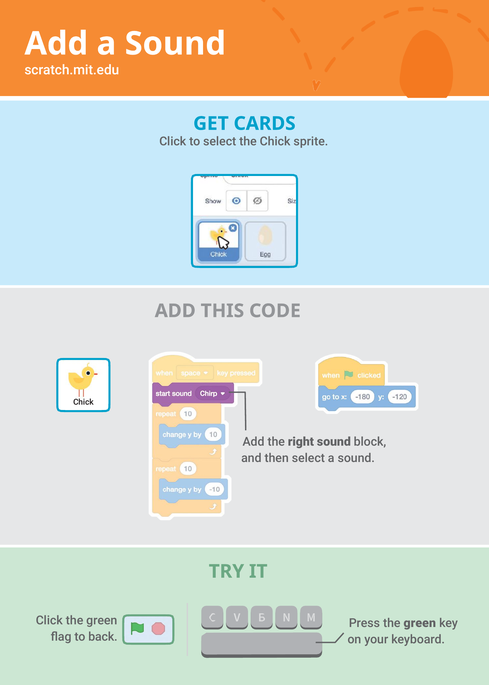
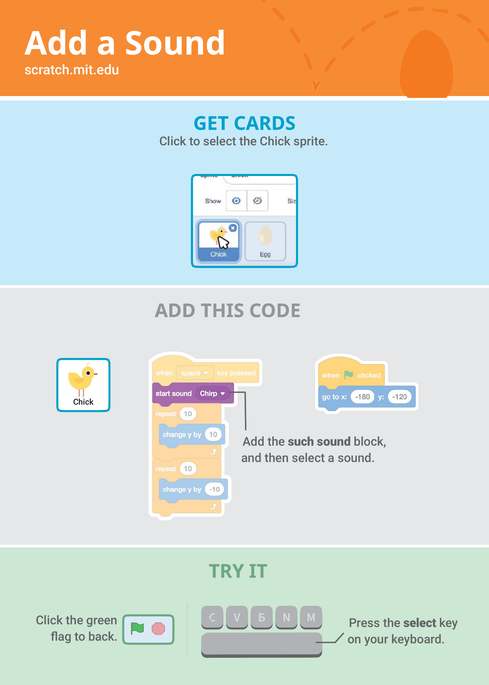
right: right -> such (301, 441)
Press the green: green -> select (420, 623)
